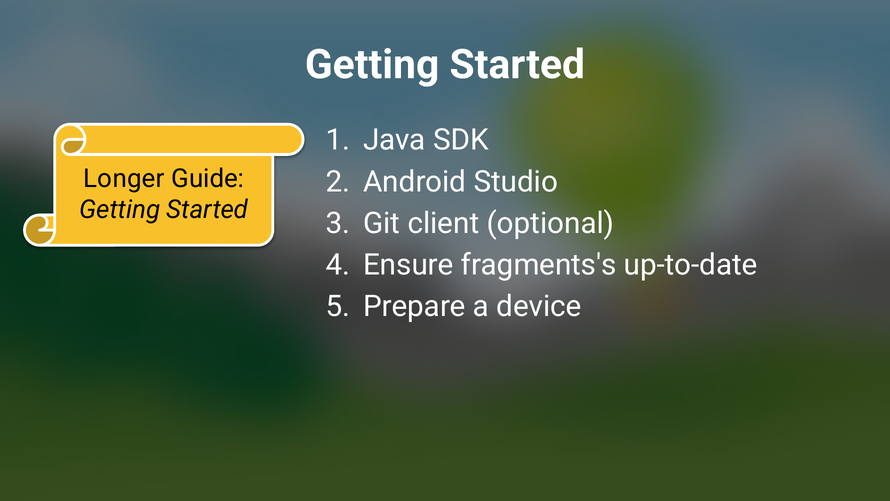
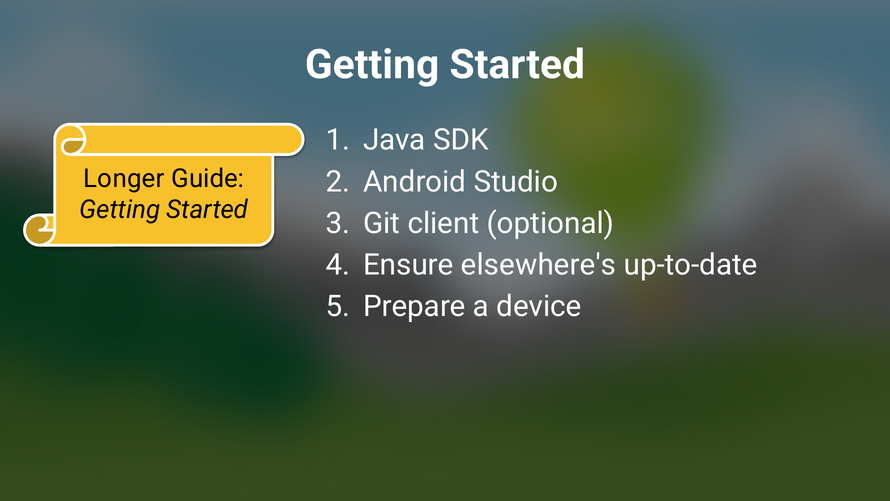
fragments's: fragments's -> elsewhere's (539, 265)
